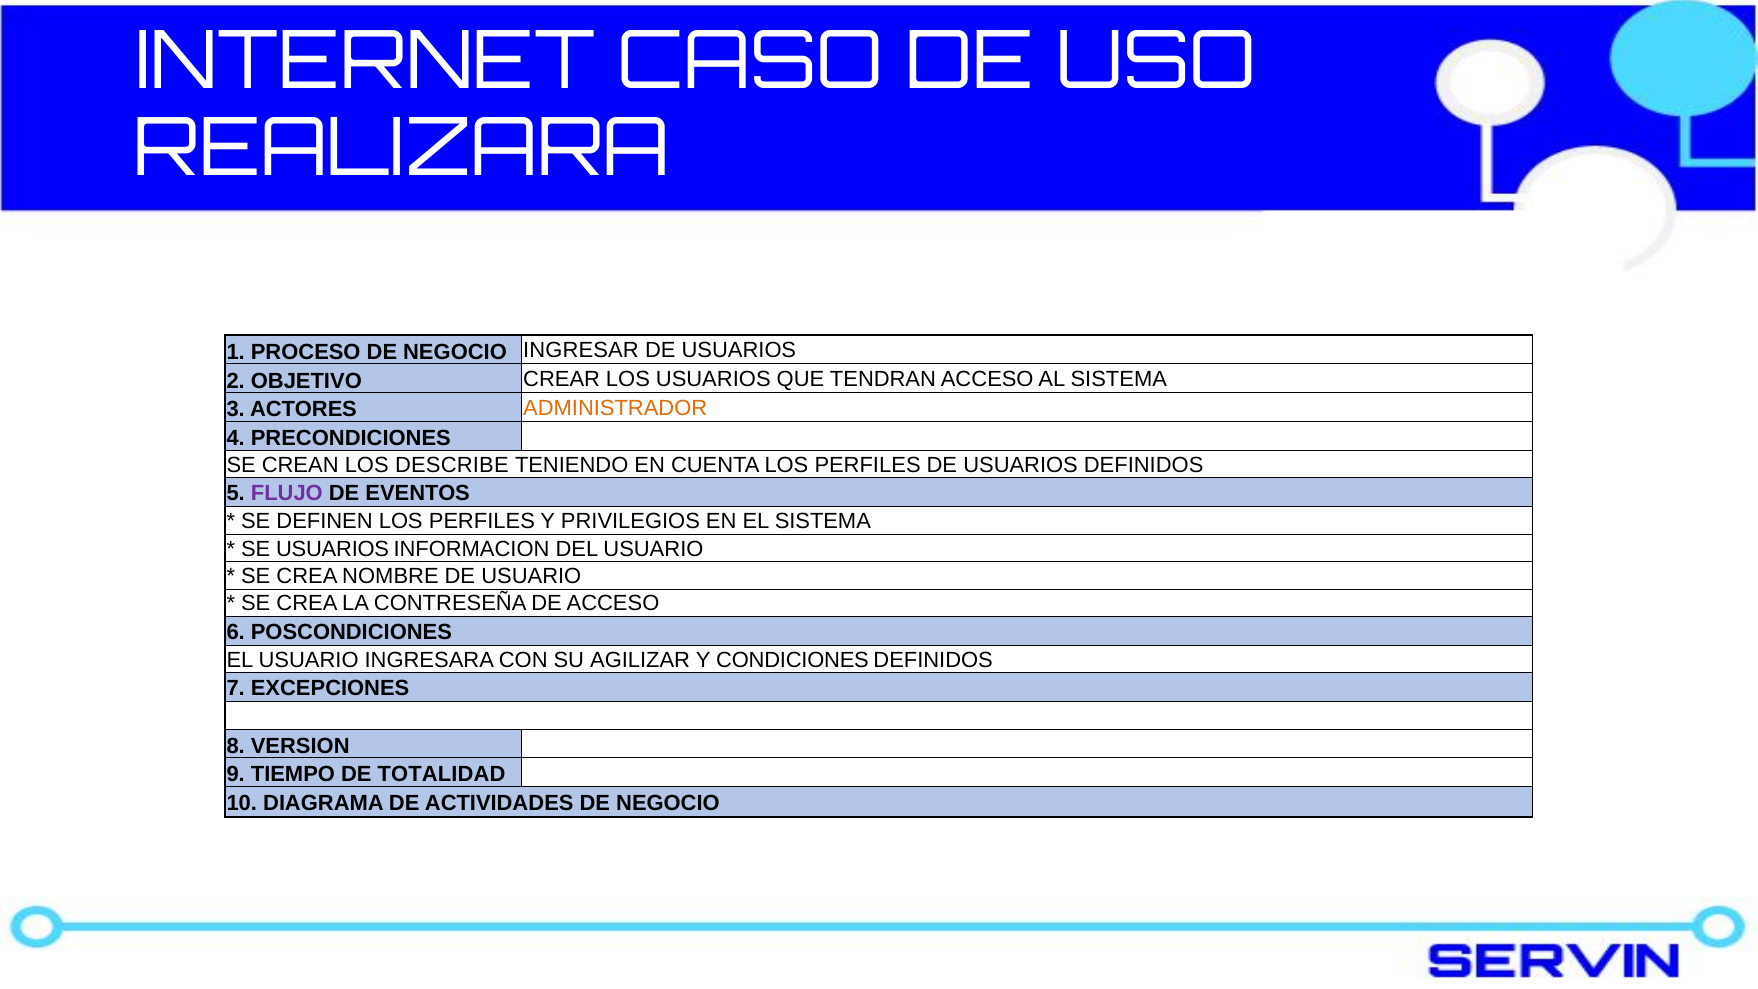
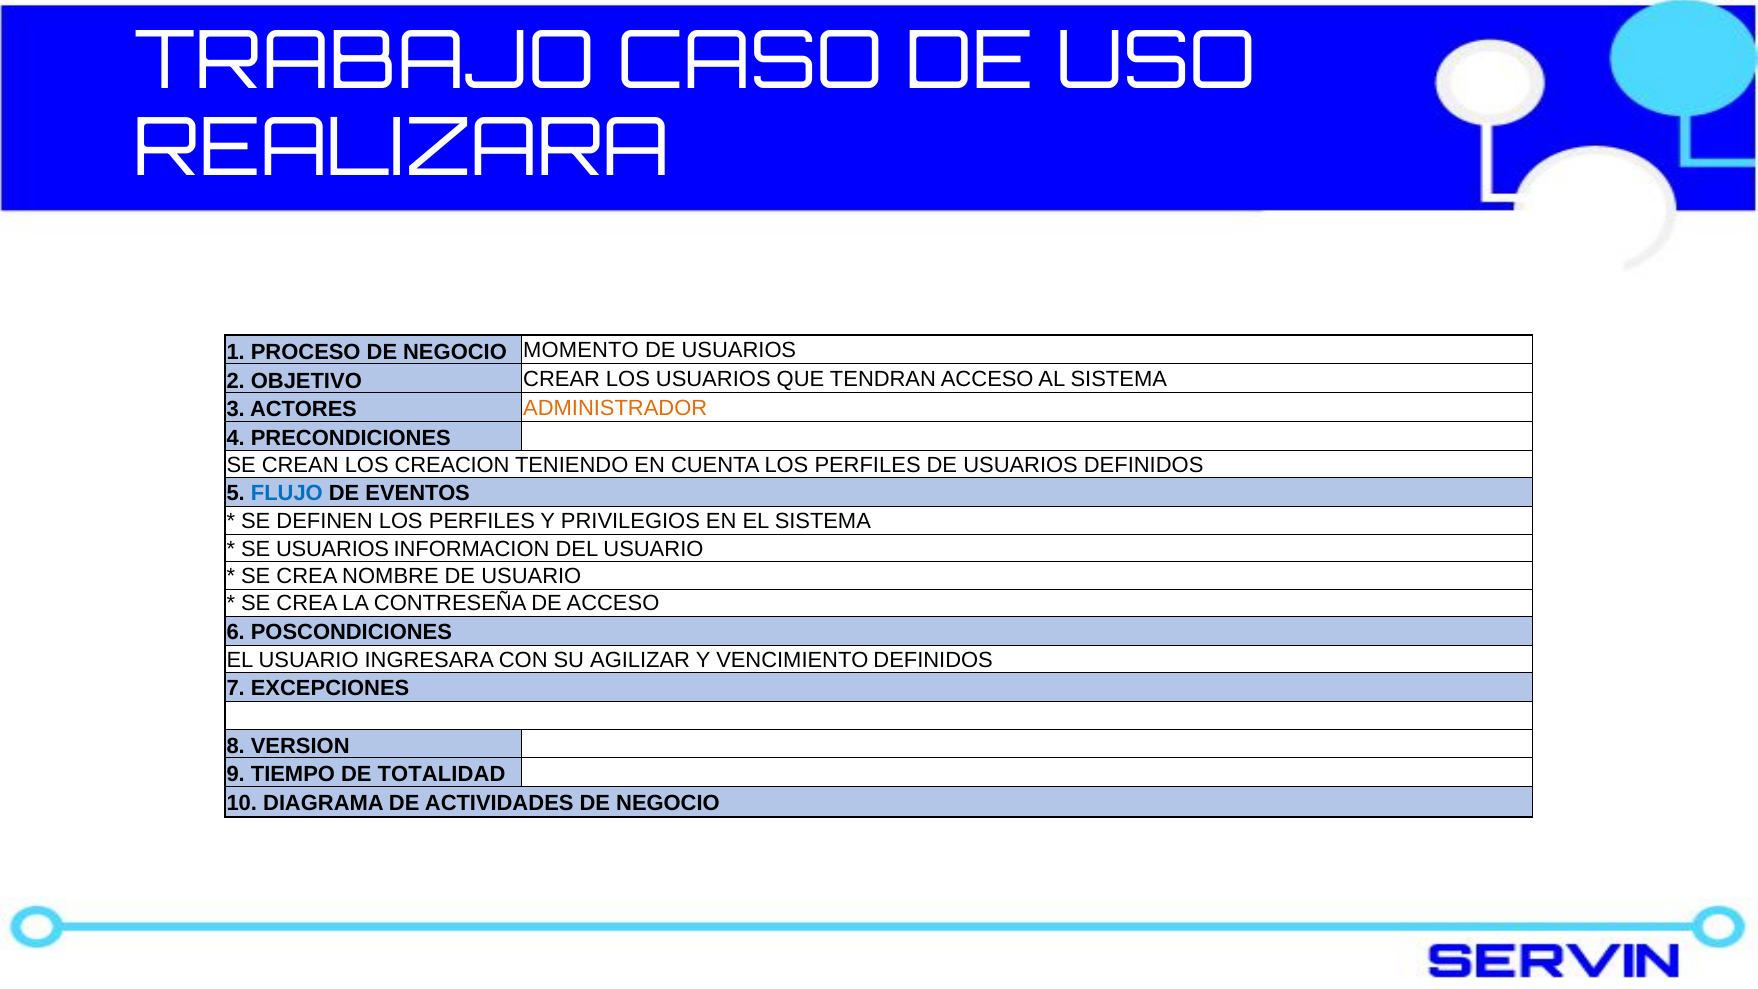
INTERNET: INTERNET -> TRABAJO (364, 61)
INGRESAR: INGRESAR -> MOMENTO (581, 350)
DESCRIBE: DESCRIBE -> CREACION (452, 465)
FLUJO colour: purple -> blue (287, 493)
CONDICIONES: CONDICIONES -> VENCIMIENTO (792, 660)
